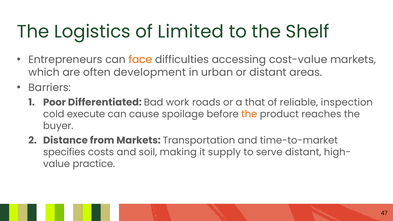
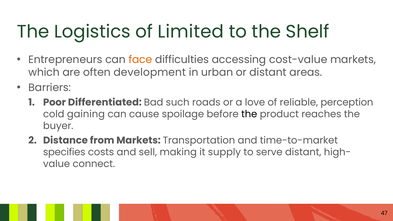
work: work -> such (178, 102)
that: that -> love (255, 102)
inspection: inspection -> perception (347, 102)
execute: execute -> gaining (86, 114)
the colour: orange -> black (249, 114)
soil: soil -> sell (148, 152)
practice: practice -> connect (94, 164)
